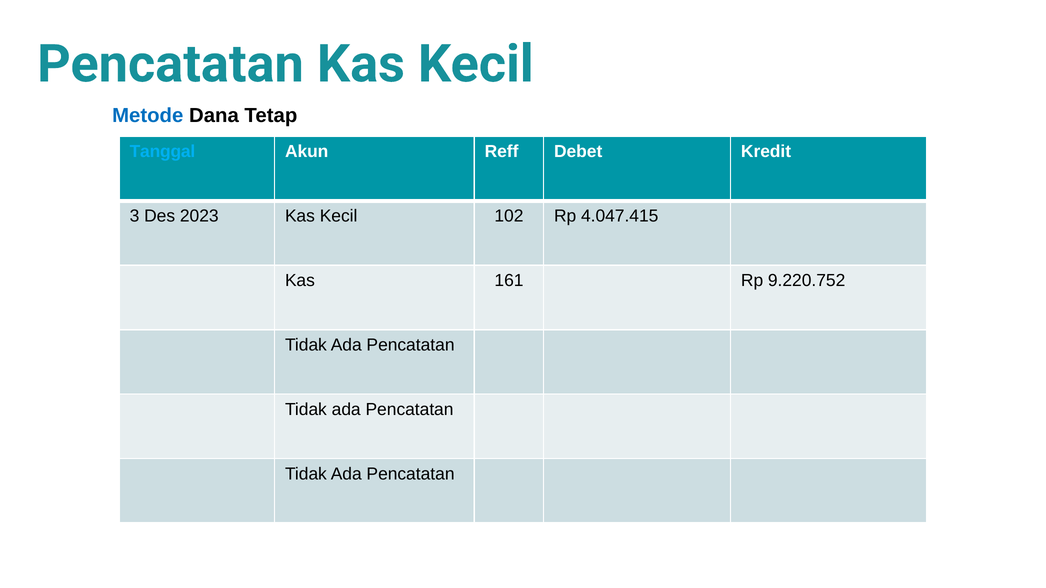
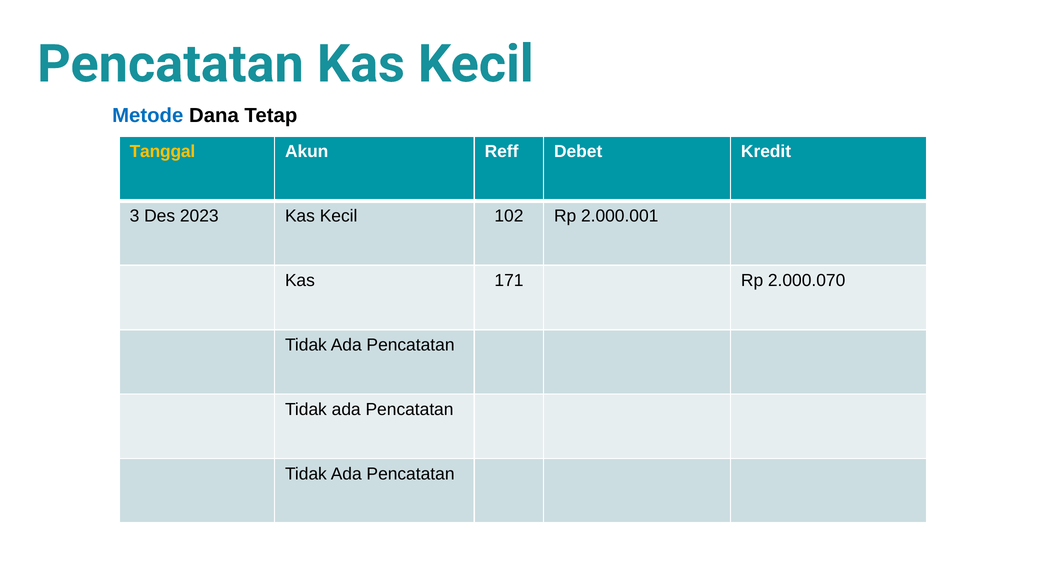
Tanggal colour: light blue -> yellow (162, 152)
4.047.415: 4.047.415 -> 2.000.001 (620, 216)
161: 161 -> 171 (509, 281)
9.220.752: 9.220.752 -> 2.000.070 (807, 281)
